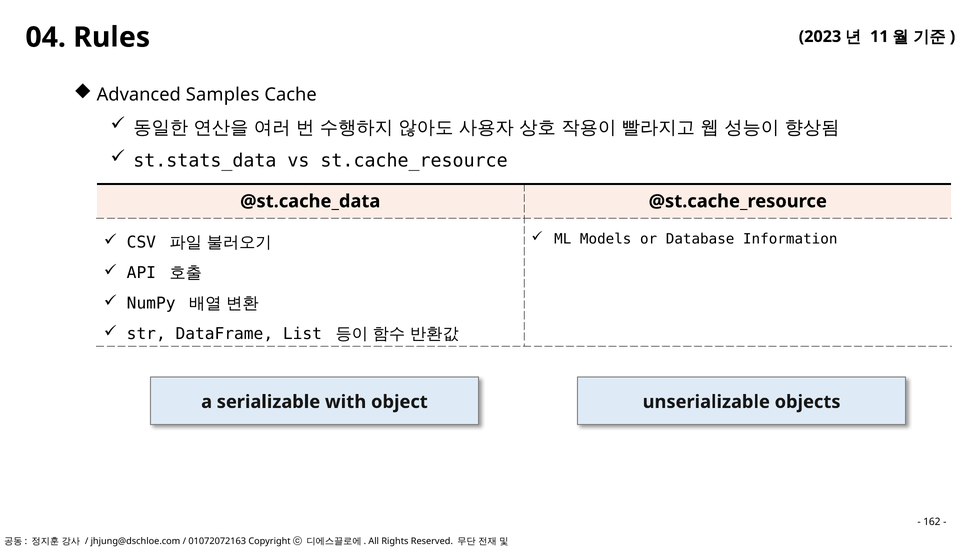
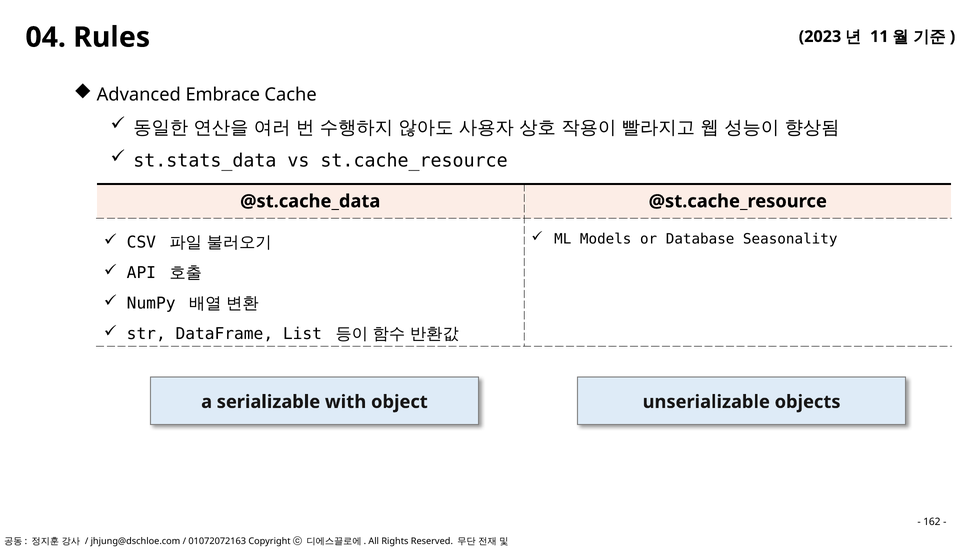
Samples: Samples -> Embrace (223, 95)
Information: Information -> Seasonality (790, 239)
